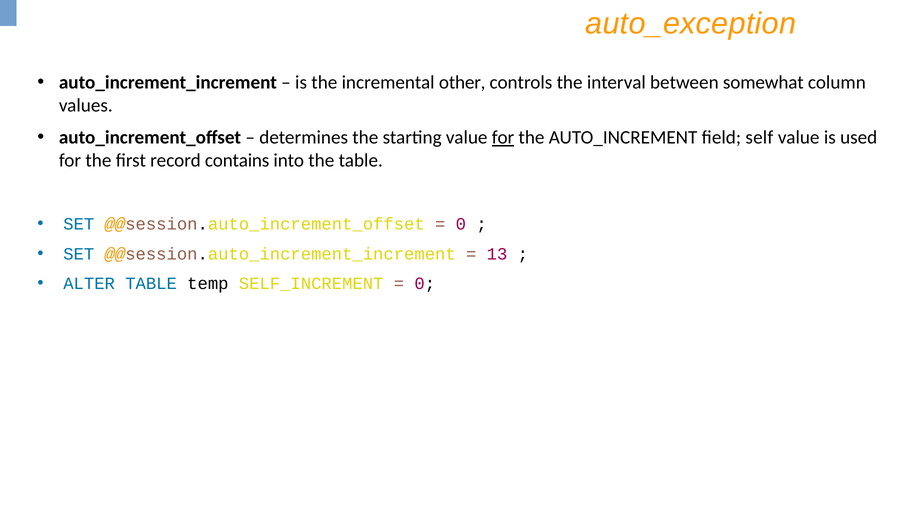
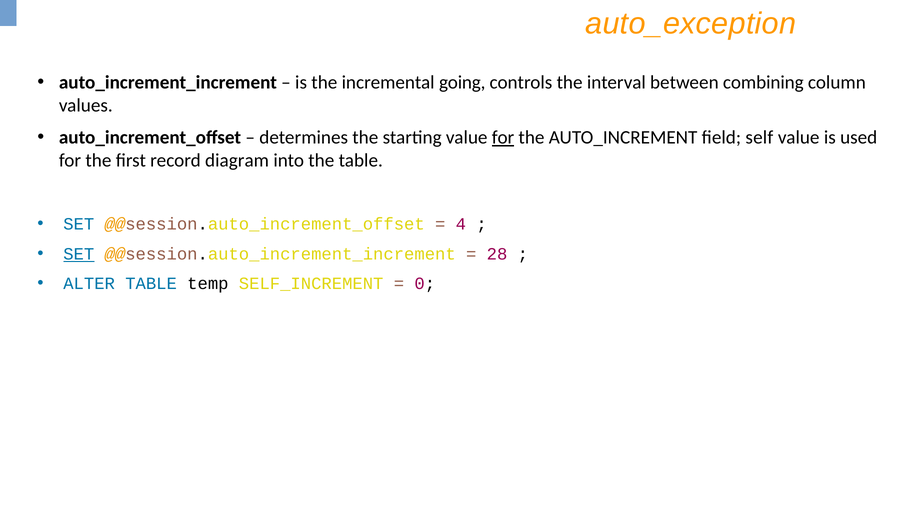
other: other -> going (462, 82)
somewhat: somewhat -> combining (763, 82)
contains: contains -> diagram (237, 161)
0: 0 -> 4 (461, 224)
SET underline: none -> present (79, 254)
13: 13 -> 28 (497, 254)
